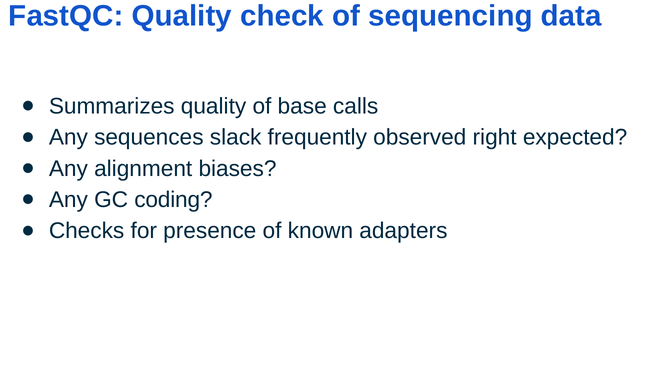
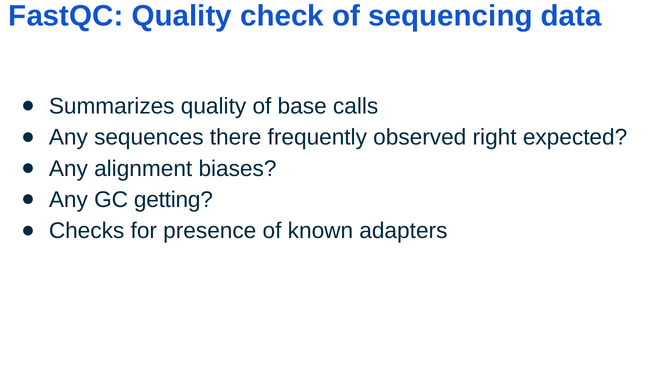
slack: slack -> there (236, 137)
coding: coding -> getting (173, 200)
